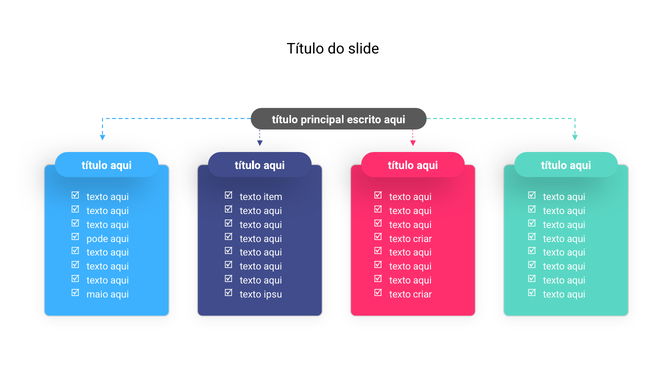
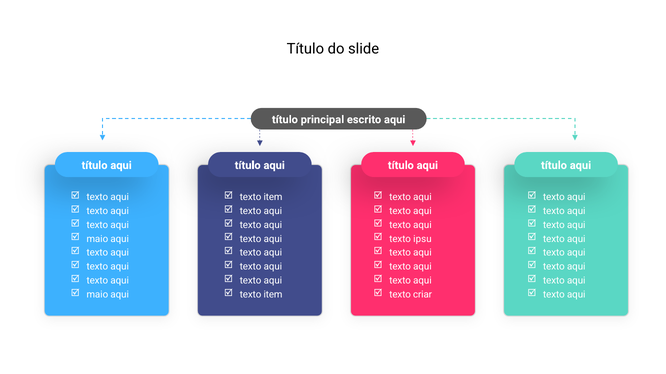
pode: pode -> maio (97, 239)
criar: criar -> ipsu (422, 239)
ipsu: ipsu -> item (273, 295)
